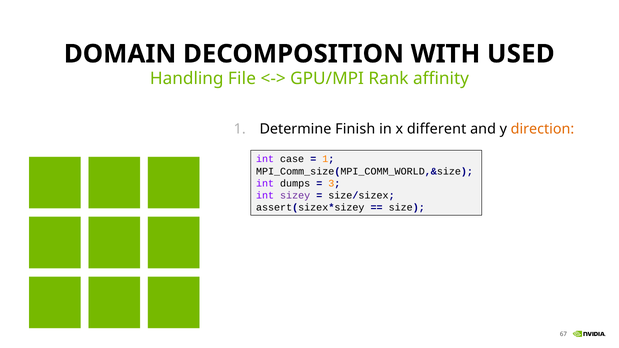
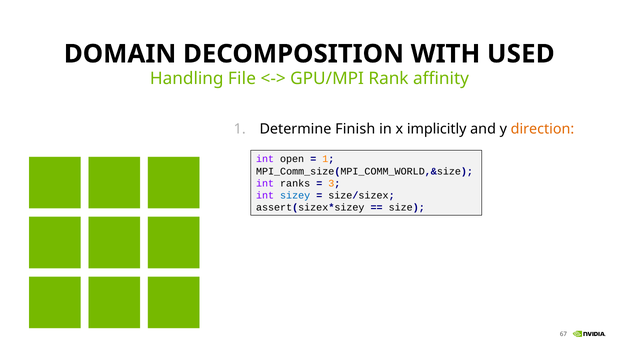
different: different -> implicitly (437, 129)
case: case -> open (292, 159)
dumps: dumps -> ranks (295, 183)
sizey colour: purple -> blue (295, 195)
